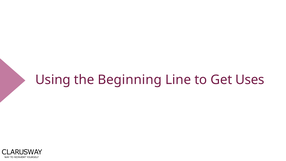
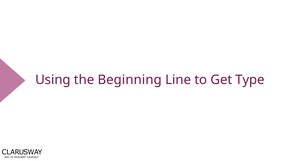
Uses: Uses -> Type (250, 80)
